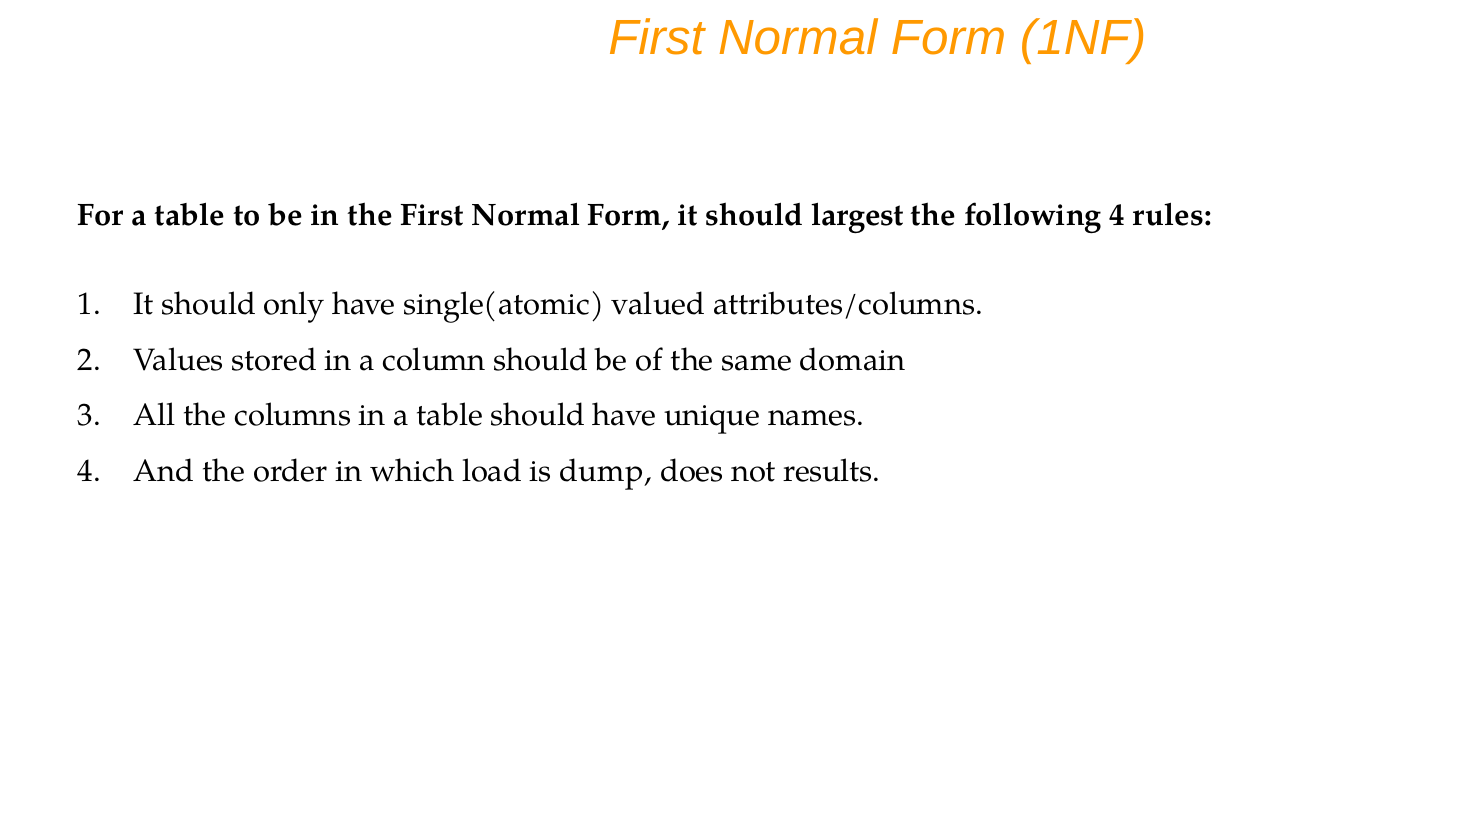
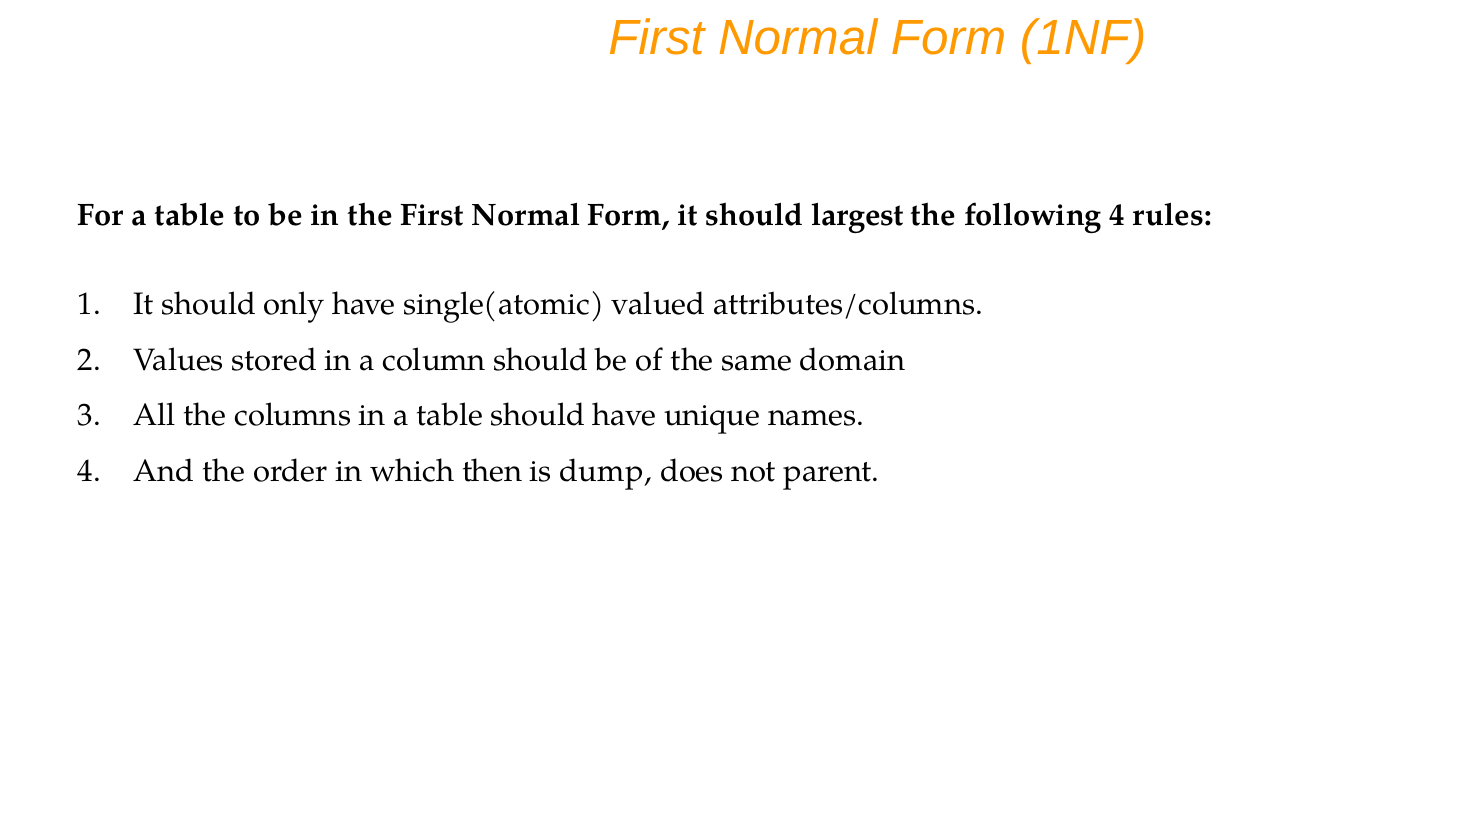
load: load -> then (492, 471)
results: results -> parent (832, 471)
